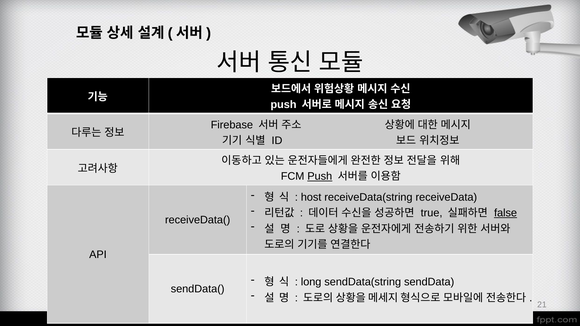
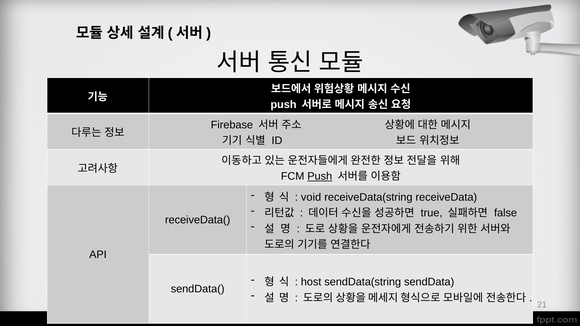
host: host -> void (311, 197)
false underline: present -> none (506, 213)
long: long -> host (311, 282)
